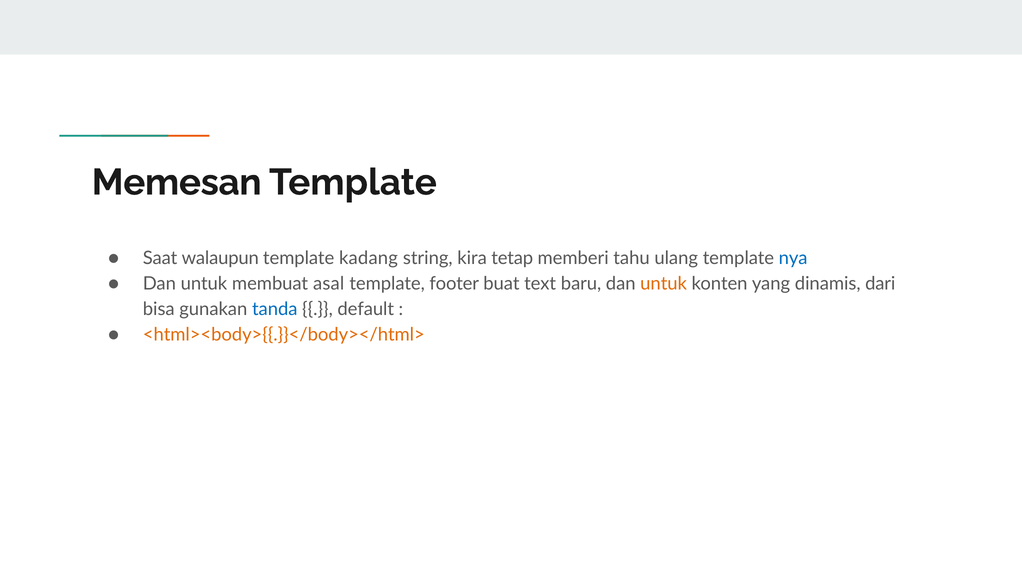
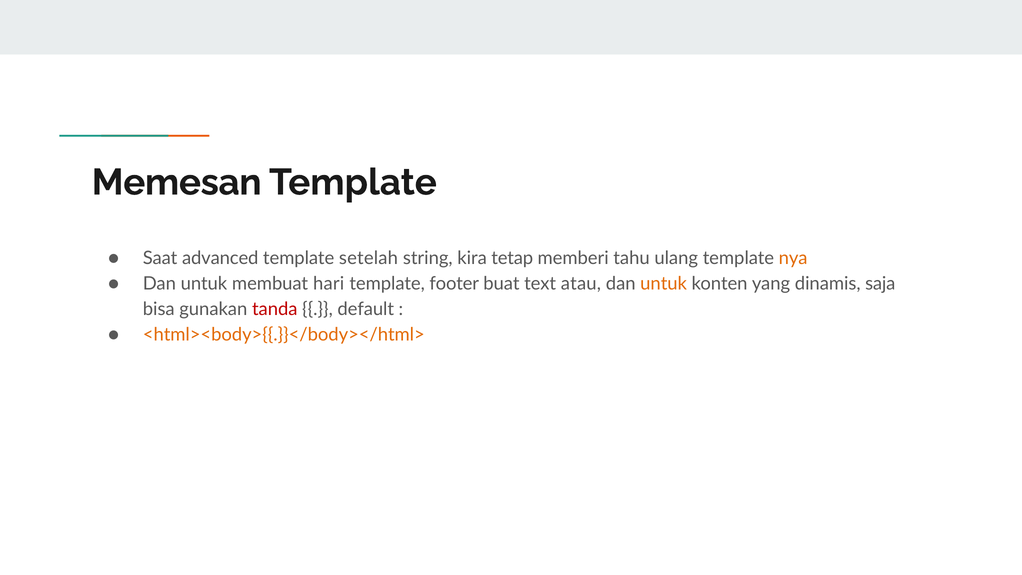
walaupun: walaupun -> advanced (220, 258)
kadang: kadang -> setelah (369, 258)
nya colour: blue -> orange (793, 258)
asal: asal -> hari (329, 284)
baru: baru -> atau (581, 284)
dari: dari -> saja (880, 284)
tanda colour: blue -> red (275, 309)
